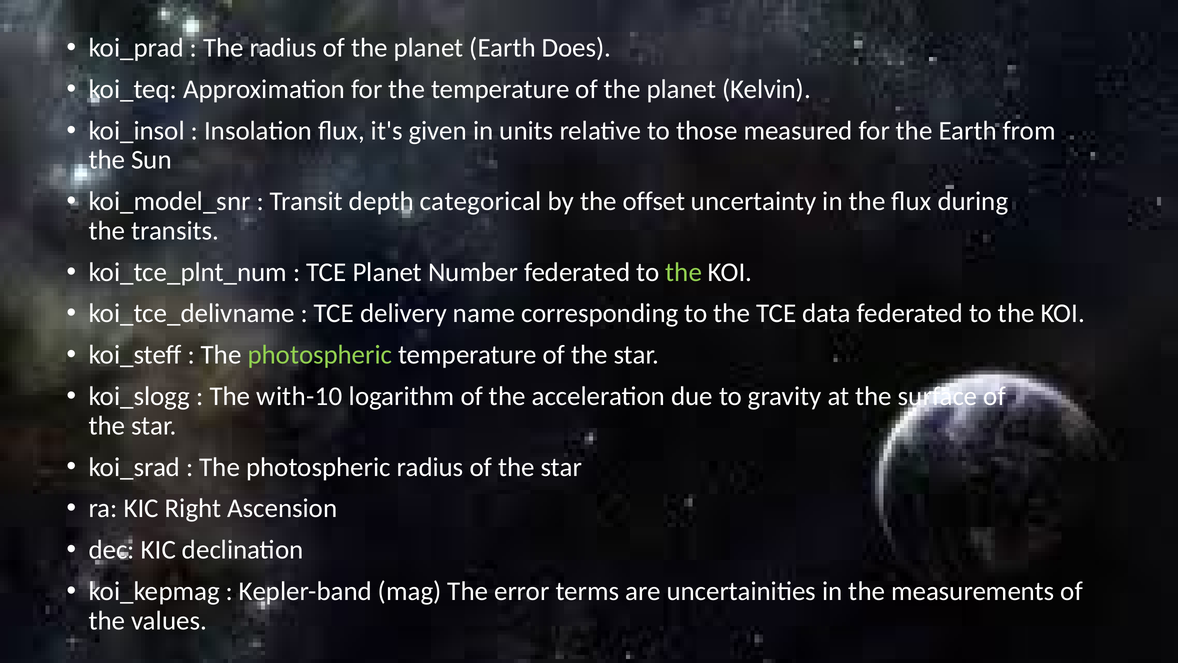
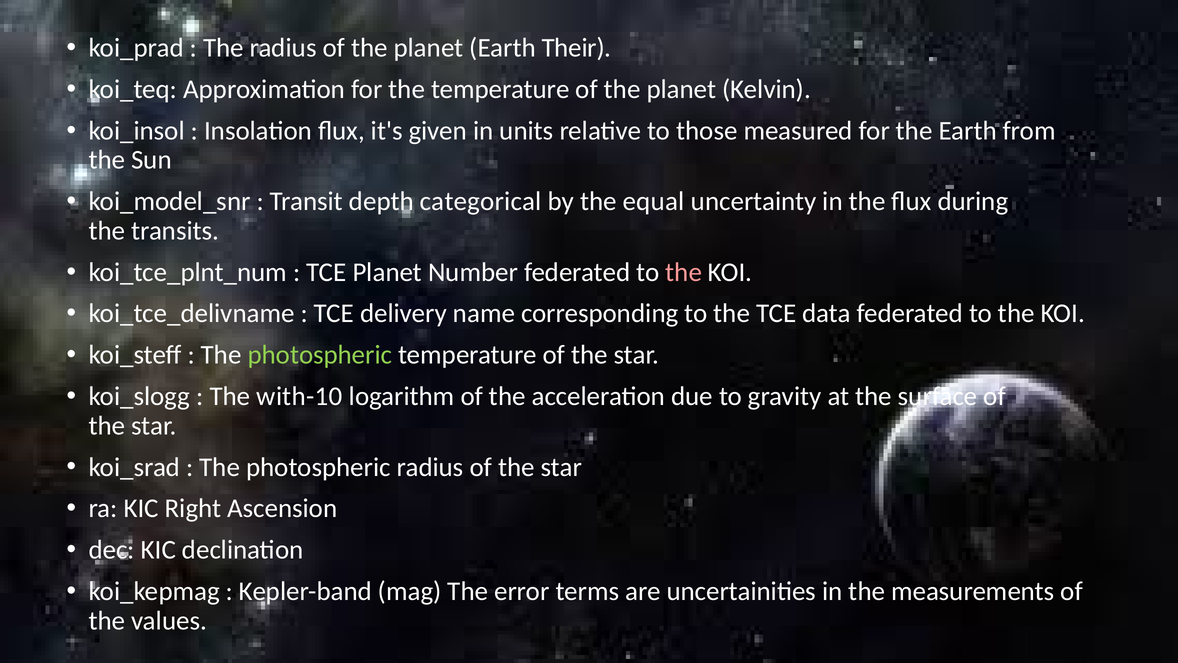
Does: Does -> Their (576, 48)
offset: offset -> equal (654, 201)
the colour: light green -> pink (684, 272)
